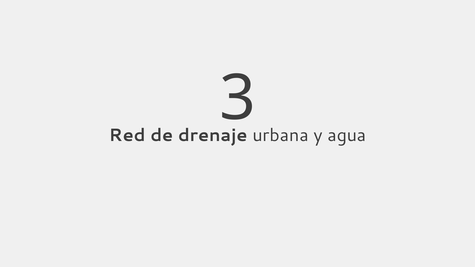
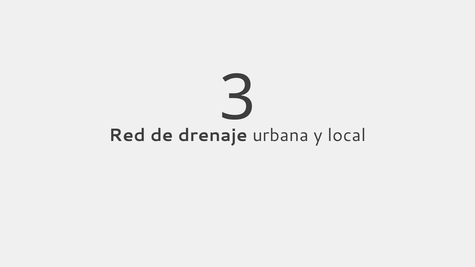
agua: agua -> local (347, 135)
